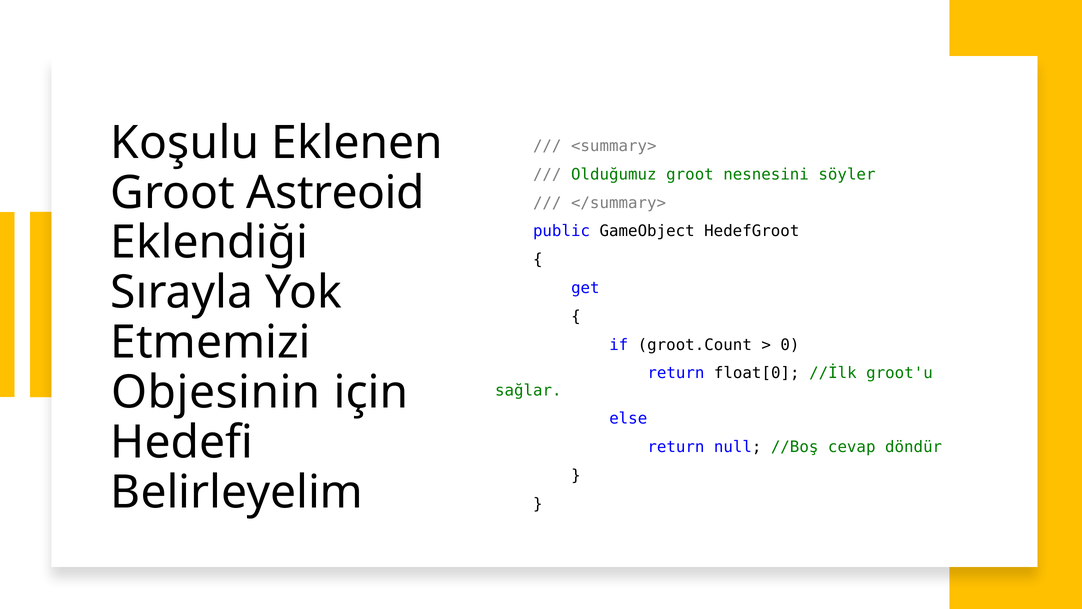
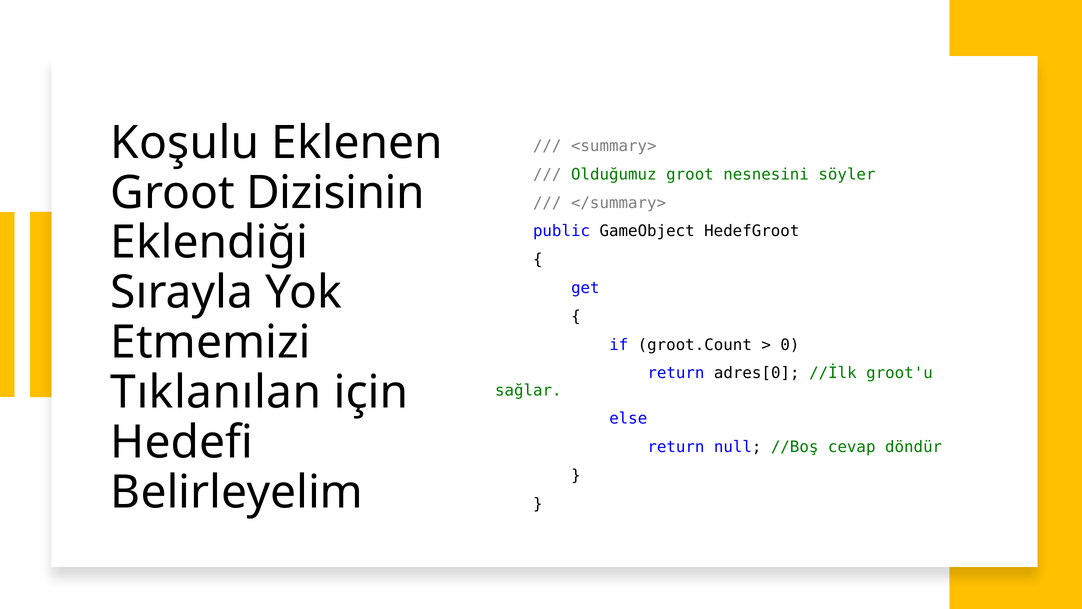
Astreoid: Astreoid -> Dizisinin (336, 193)
float[0: float[0 -> adres[0 (757, 373)
Objesinin: Objesinin -> Tıklanılan (216, 392)
